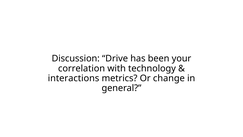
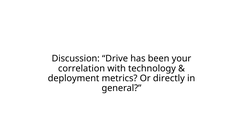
interactions: interactions -> deployment (74, 78)
change: change -> directly (169, 78)
